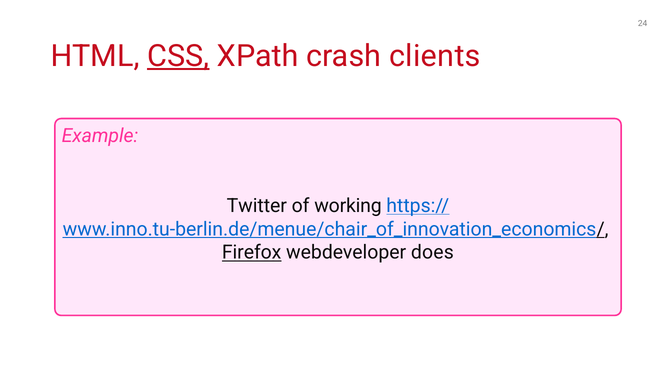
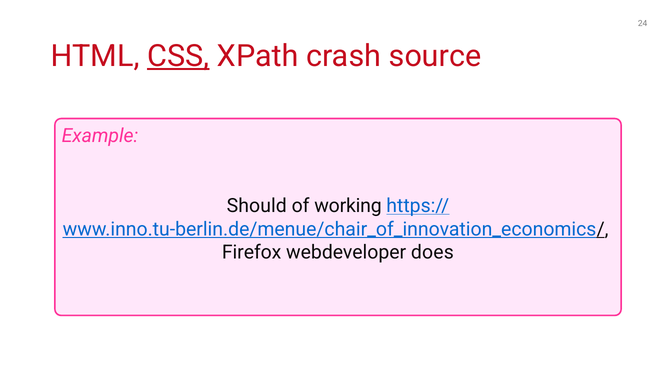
clients: clients -> source (435, 56)
Twitter: Twitter -> Should (257, 206)
Firefox underline: present -> none (252, 253)
